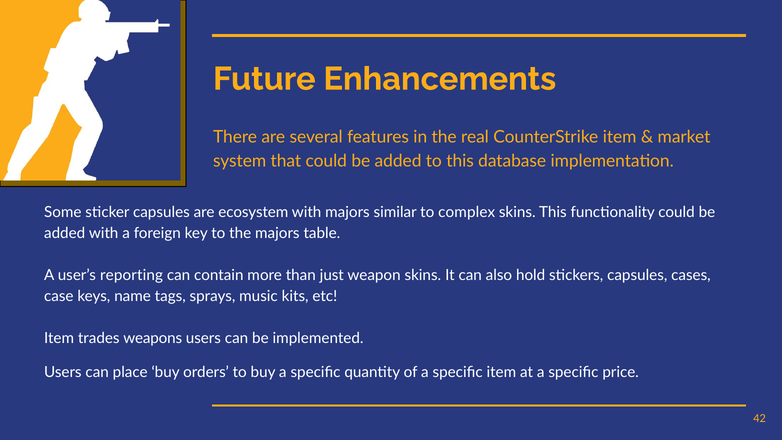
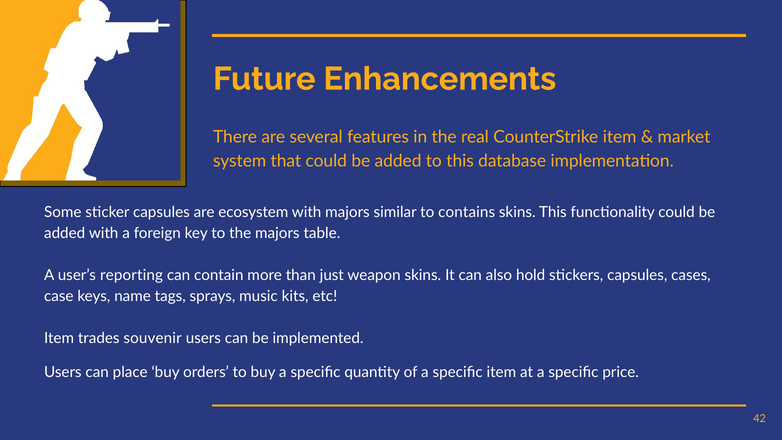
complex: complex -> contains (467, 212)
weapons: weapons -> souvenir (153, 338)
